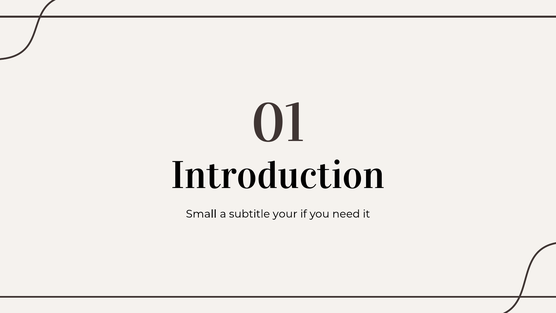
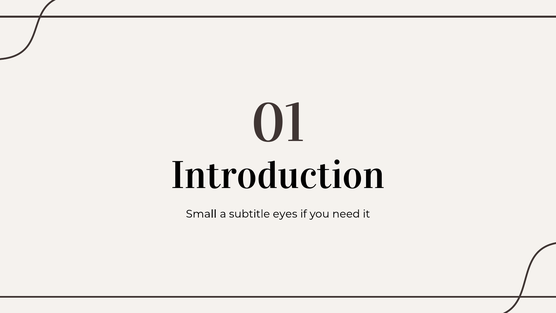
your: your -> eyes (285, 214)
